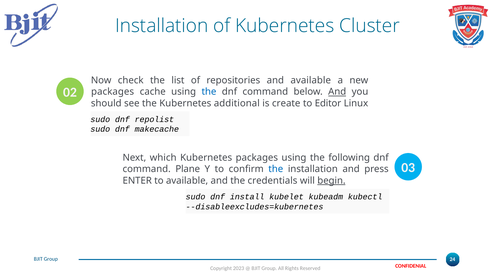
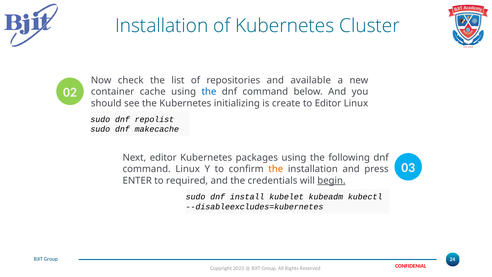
packages: packages -> container (113, 92)
And underline: present -> none (337, 92)
additional: additional -> initializing (237, 103)
Next which: which -> editor (163, 158)
command Plane: Plane -> Linux (188, 169)
the colour: blue -> orange (276, 169)
to available: available -> required (187, 181)
